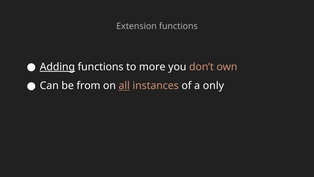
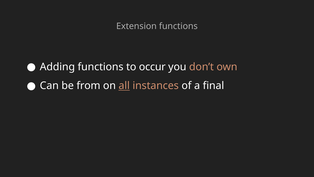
Adding underline: present -> none (57, 67)
more: more -> occur (152, 67)
only: only -> final (213, 86)
